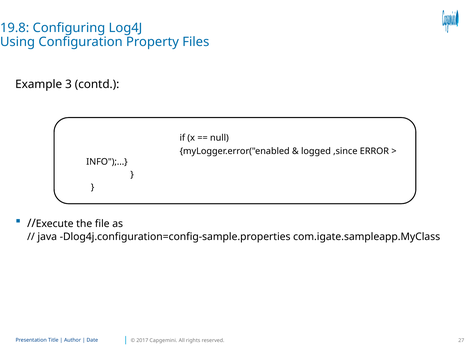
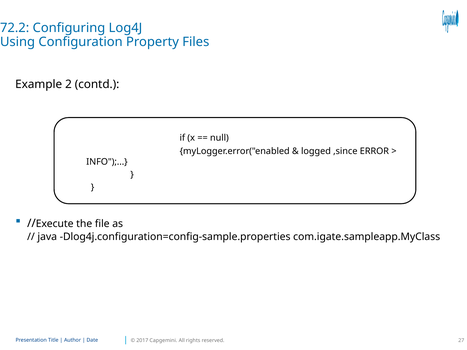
19.8: 19.8 -> 72.2 (15, 28)
3: 3 -> 2 (68, 84)
